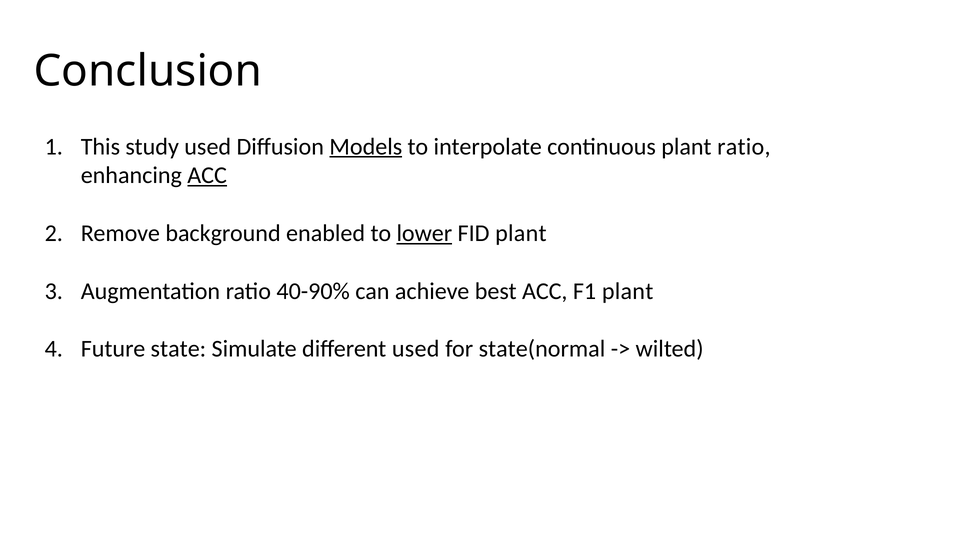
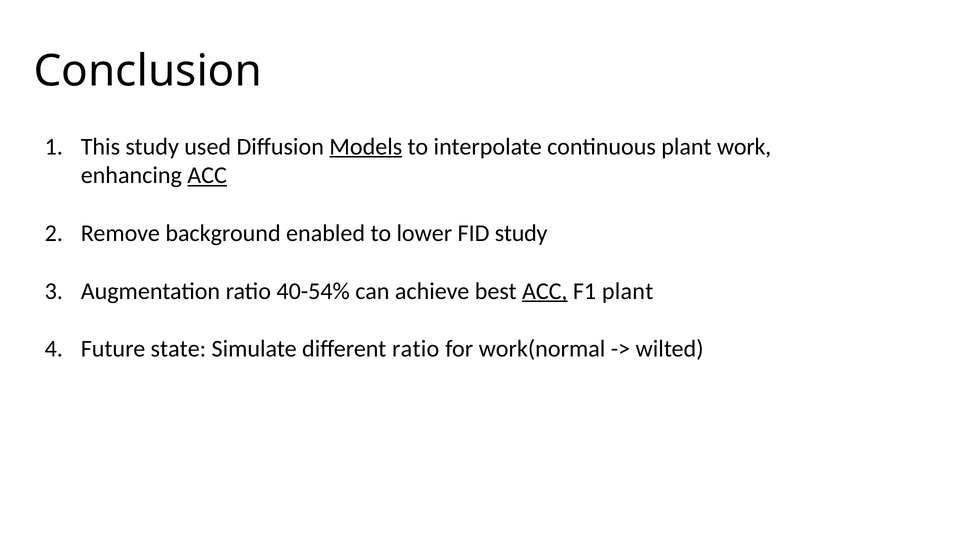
plant ratio: ratio -> work (744, 147)
lower underline: present -> none (424, 233)
FID plant: plant -> study (521, 233)
40-90%: 40-90% -> 40-54% (313, 291)
ACC underline: none -> present (545, 291)
different used: used -> ratio (416, 349)
state(normal: state(normal -> work(normal (542, 349)
